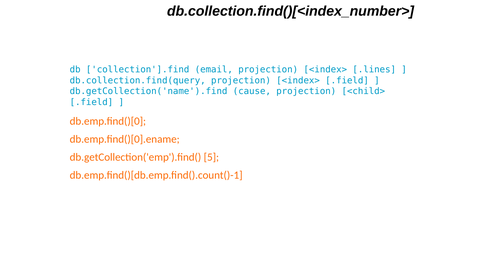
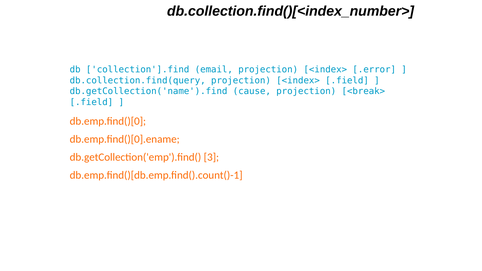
.lines: .lines -> .error (374, 70)
<child>: <child> -> <break> (363, 91)
5: 5 -> 3 (211, 157)
